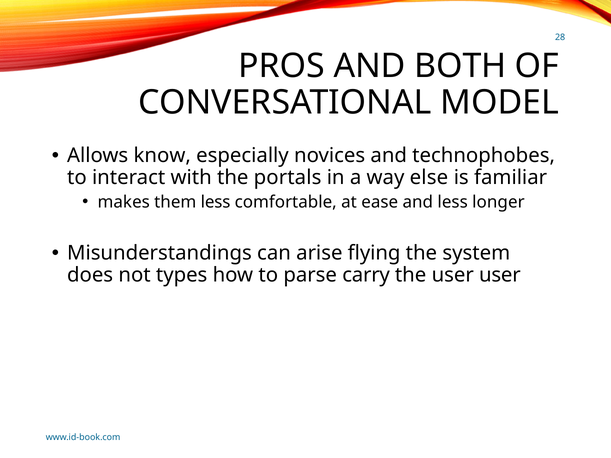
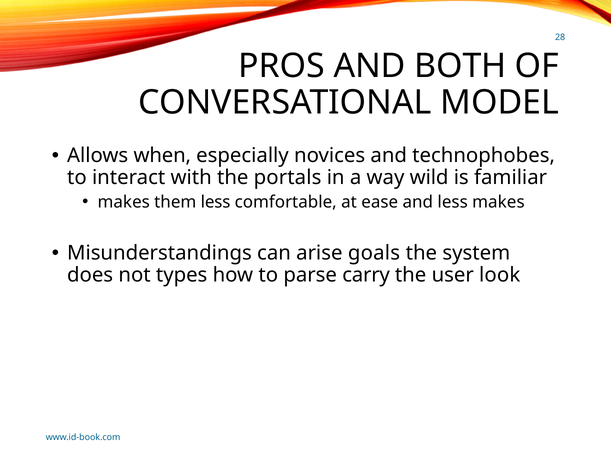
know: know -> when (162, 156)
else: else -> wild (429, 178)
less longer: longer -> makes (498, 202)
flying: flying -> goals (374, 253)
user user: user -> look (500, 275)
